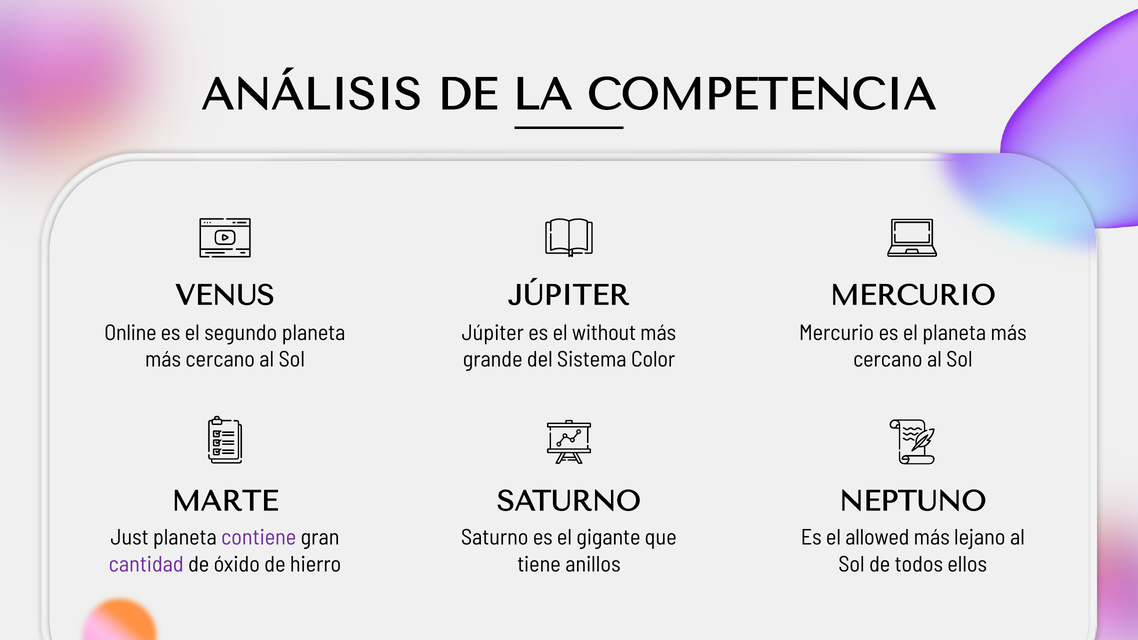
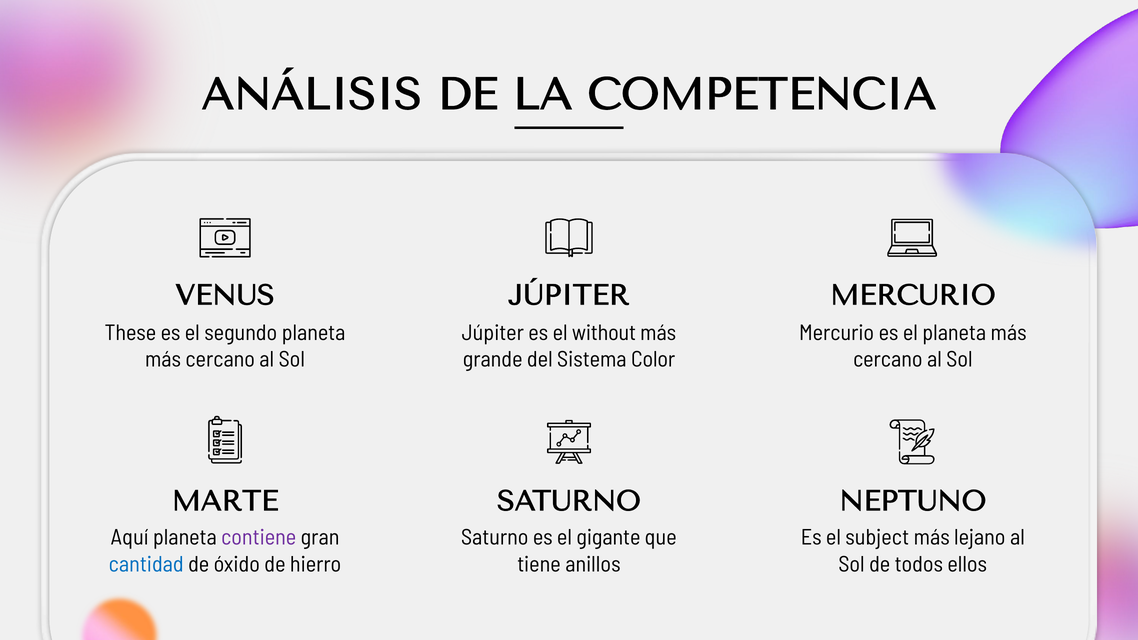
Online: Online -> These (130, 333)
Just: Just -> Aquí (129, 538)
allowed: allowed -> subject (877, 538)
cantidad colour: purple -> blue (146, 564)
